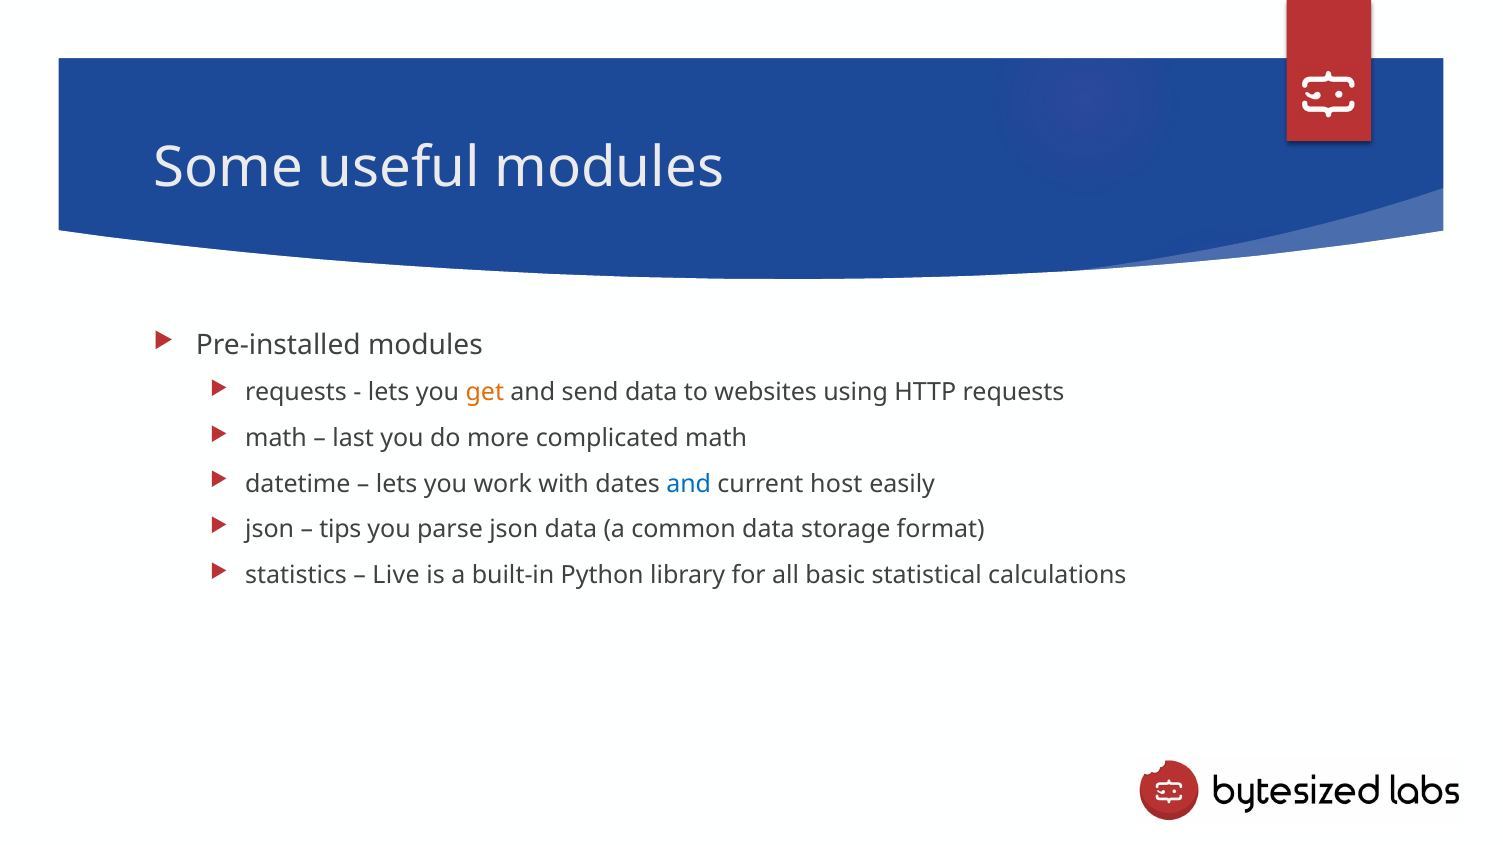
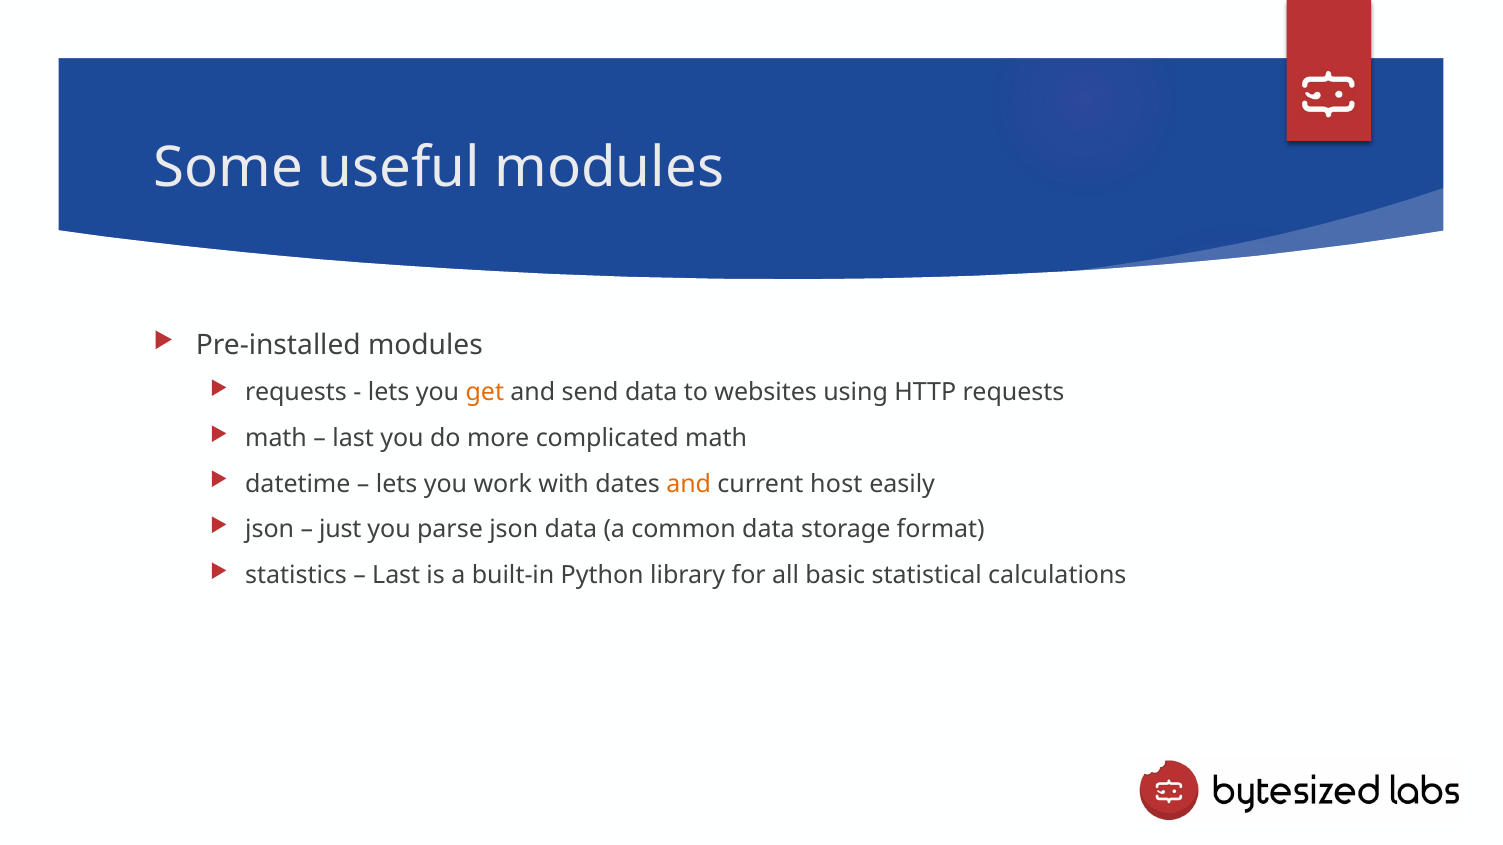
and colour: blue -> orange (689, 484)
tips: tips -> just (340, 530)
Live: Live -> Last (396, 575)
